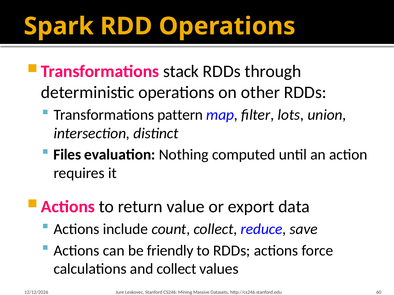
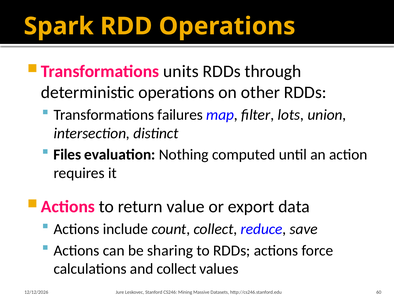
stack: stack -> units (181, 72)
pattern: pattern -> failures (180, 115)
friendly: friendly -> sharing (170, 251)
